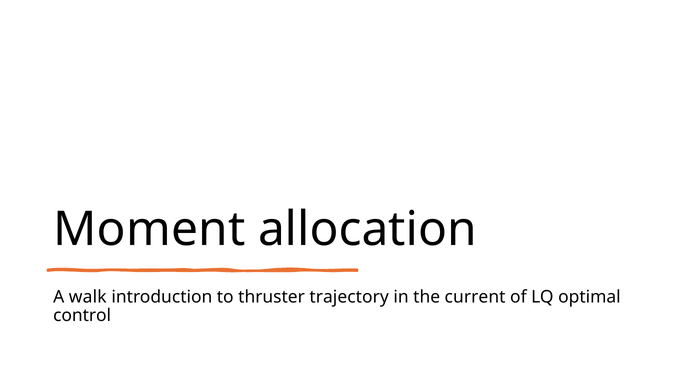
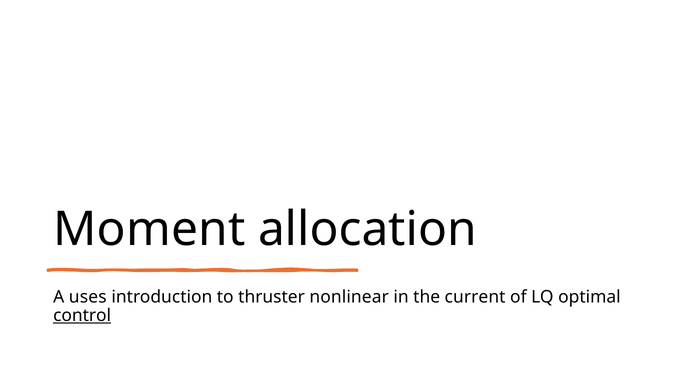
walk: walk -> uses (88, 297)
trajectory: trajectory -> nonlinear (349, 297)
control underline: none -> present (82, 316)
